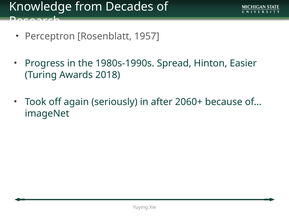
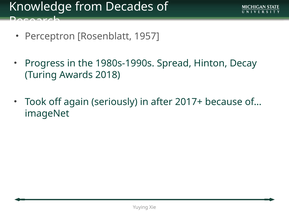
Easier: Easier -> Decay (243, 63)
2060+: 2060+ -> 2017+ (189, 102)
